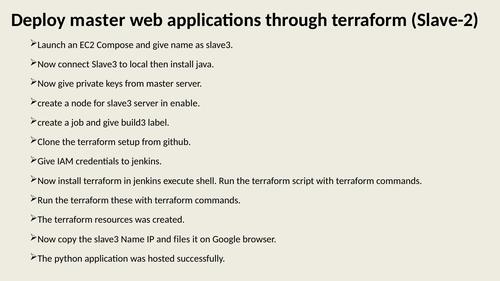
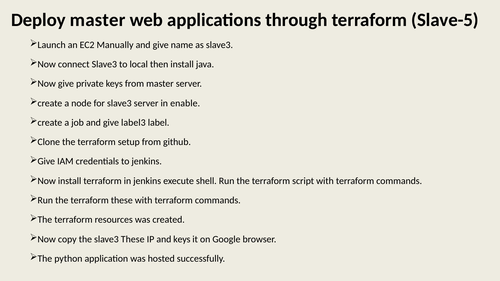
Slave-2: Slave-2 -> Slave-5 (445, 20)
Compose: Compose -> Manually (115, 45)
build3: build3 -> label3 (133, 123)
slave3 Name: Name -> These (133, 239)
and files: files -> keys (182, 239)
